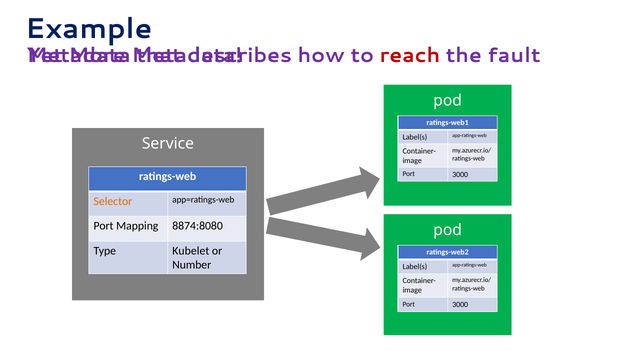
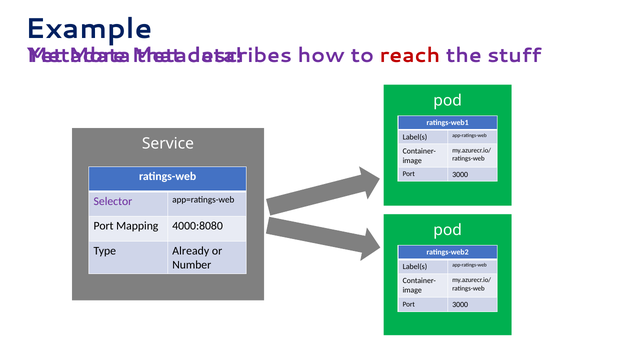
fault: fault -> stuff (514, 55)
Selector colour: orange -> purple (113, 201)
8874:8080: 8874:8080 -> 4000:8080 (198, 226)
Kubelet: Kubelet -> Already (191, 251)
